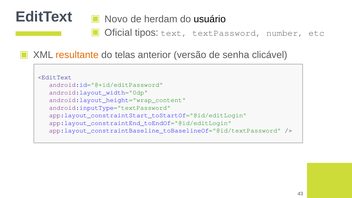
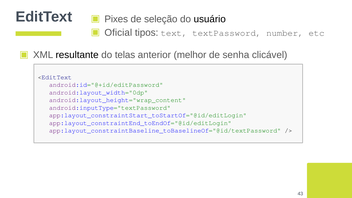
Novo: Novo -> Pixes (116, 19)
herdam: herdam -> seleção (161, 19)
resultante colour: orange -> black (77, 55)
versão: versão -> melhor (190, 55)
